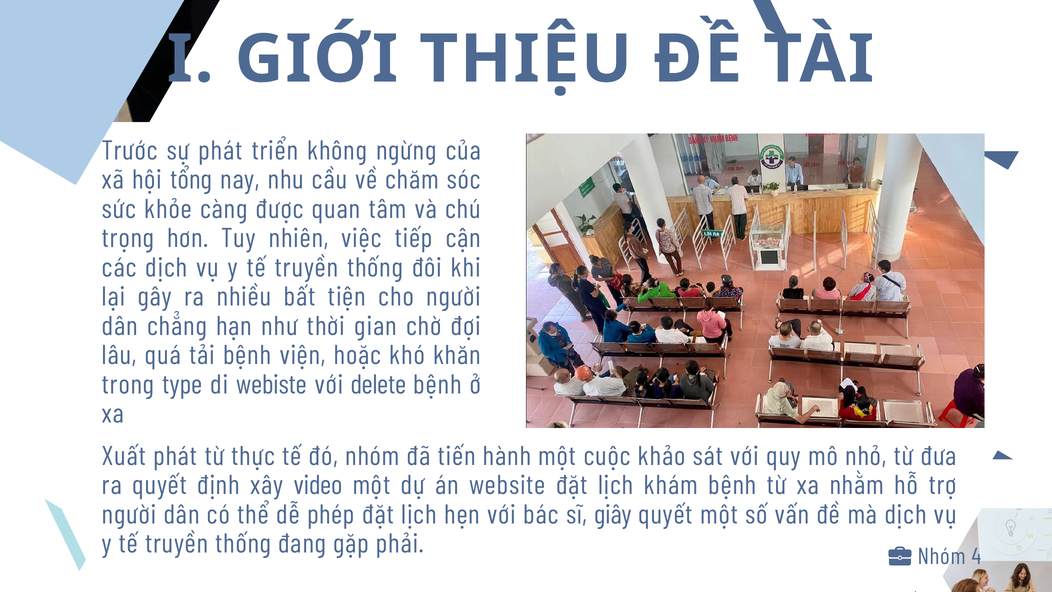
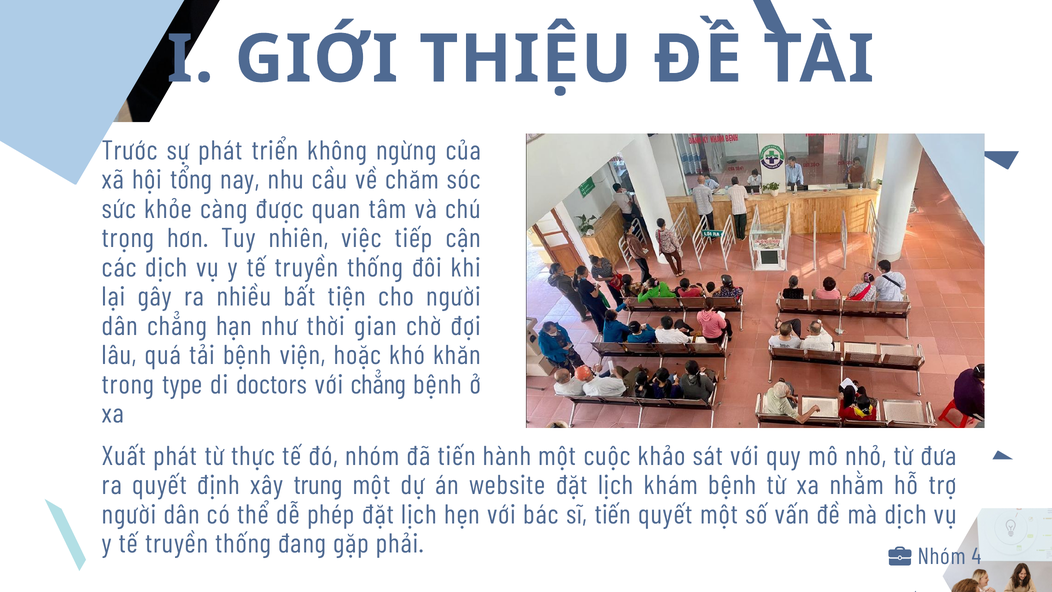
webiste: webiste -> doctors (272, 384)
với delete: delete -> chẳng (378, 384)
video: video -> trung (318, 485)
sĩ giây: giây -> tiến (613, 514)
